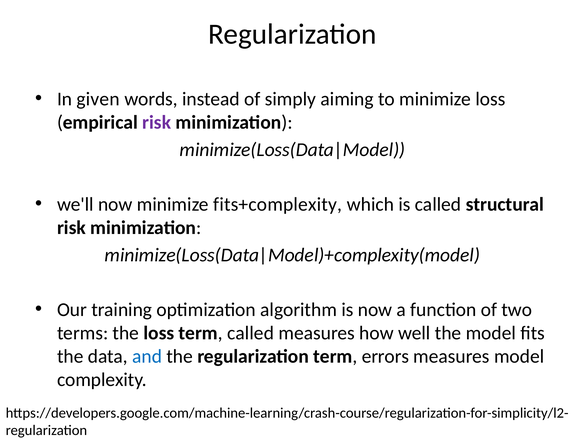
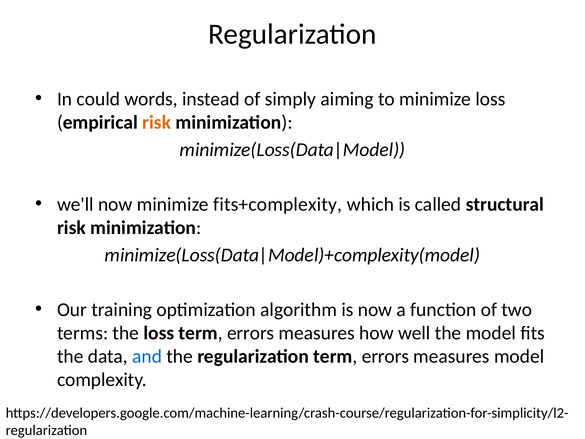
given: given -> could (98, 99)
risk colour: purple -> orange (157, 122)
loss term called: called -> errors (251, 333)
